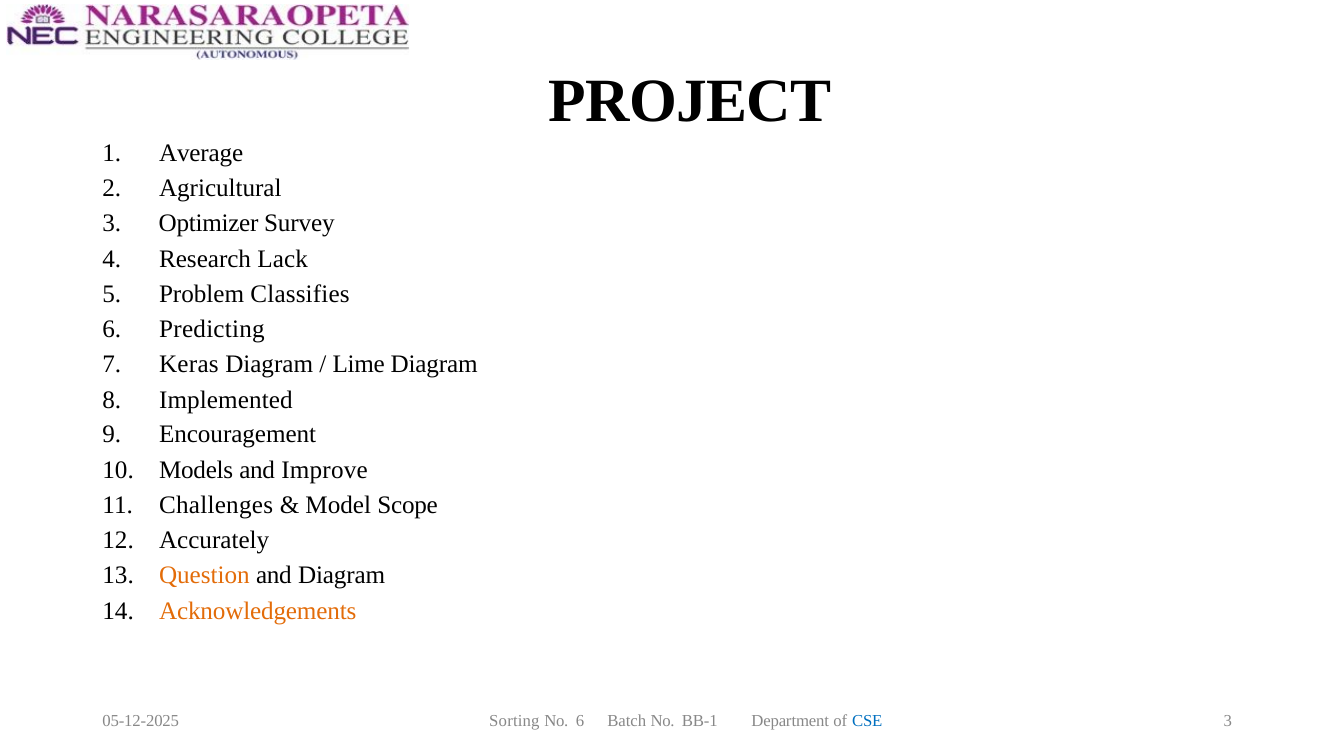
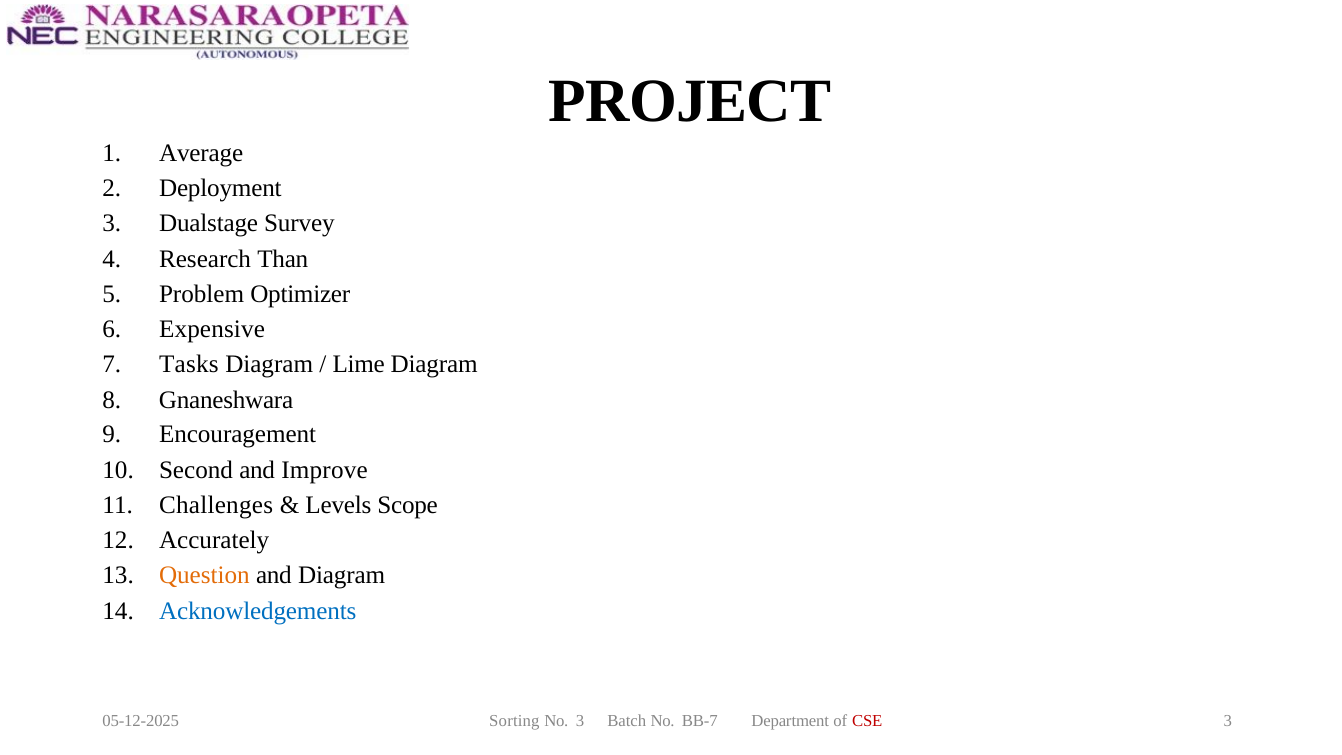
Agricultural: Agricultural -> Deployment (220, 189)
Optimizer: Optimizer -> Dualstage (209, 223)
Lack: Lack -> Than (283, 259)
Classifies: Classifies -> Optimizer (300, 294)
Predicting: Predicting -> Expensive (212, 329)
Keras: Keras -> Tasks (189, 364)
Implemented: Implemented -> Gnaneshwara (226, 400)
Models: Models -> Second (196, 470)
Model: Model -> Levels (338, 505)
Acknowledgements colour: orange -> blue (258, 611)
No 6: 6 -> 3 (580, 721)
BB-1: BB-1 -> BB-7 (700, 721)
CSE colour: blue -> red (867, 721)
